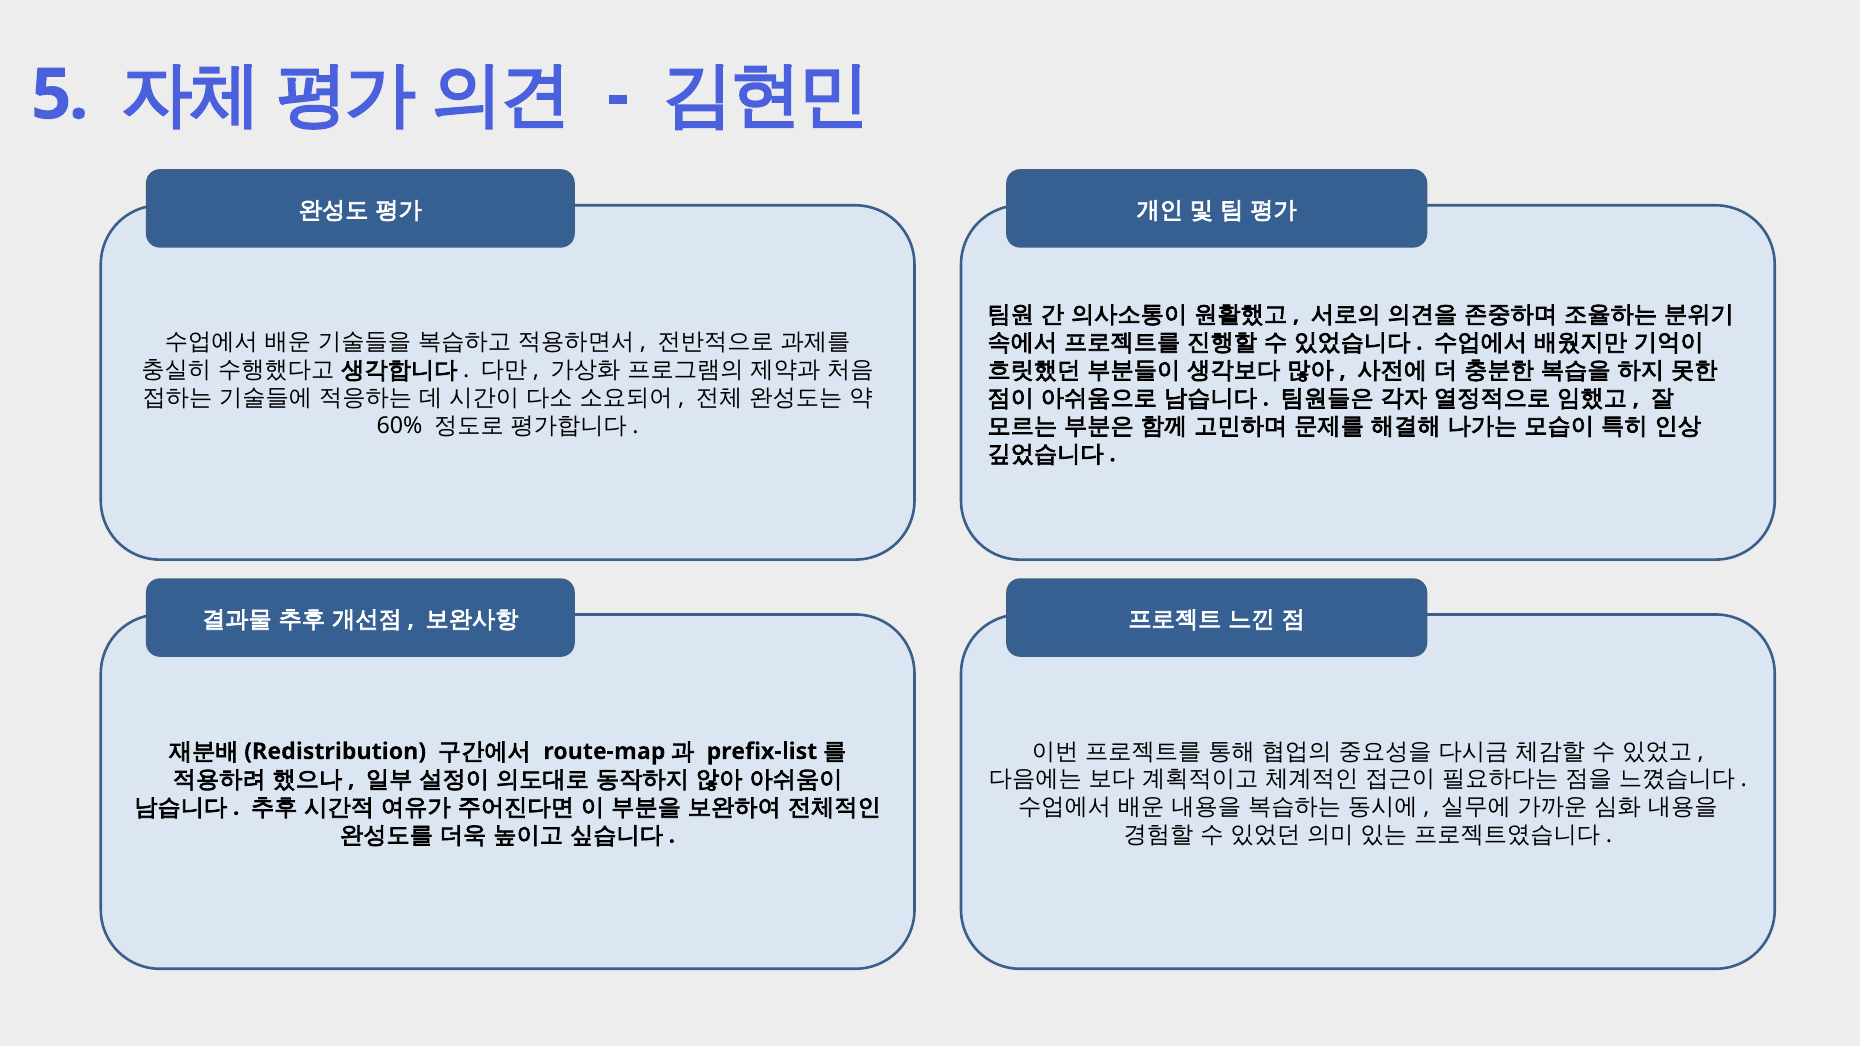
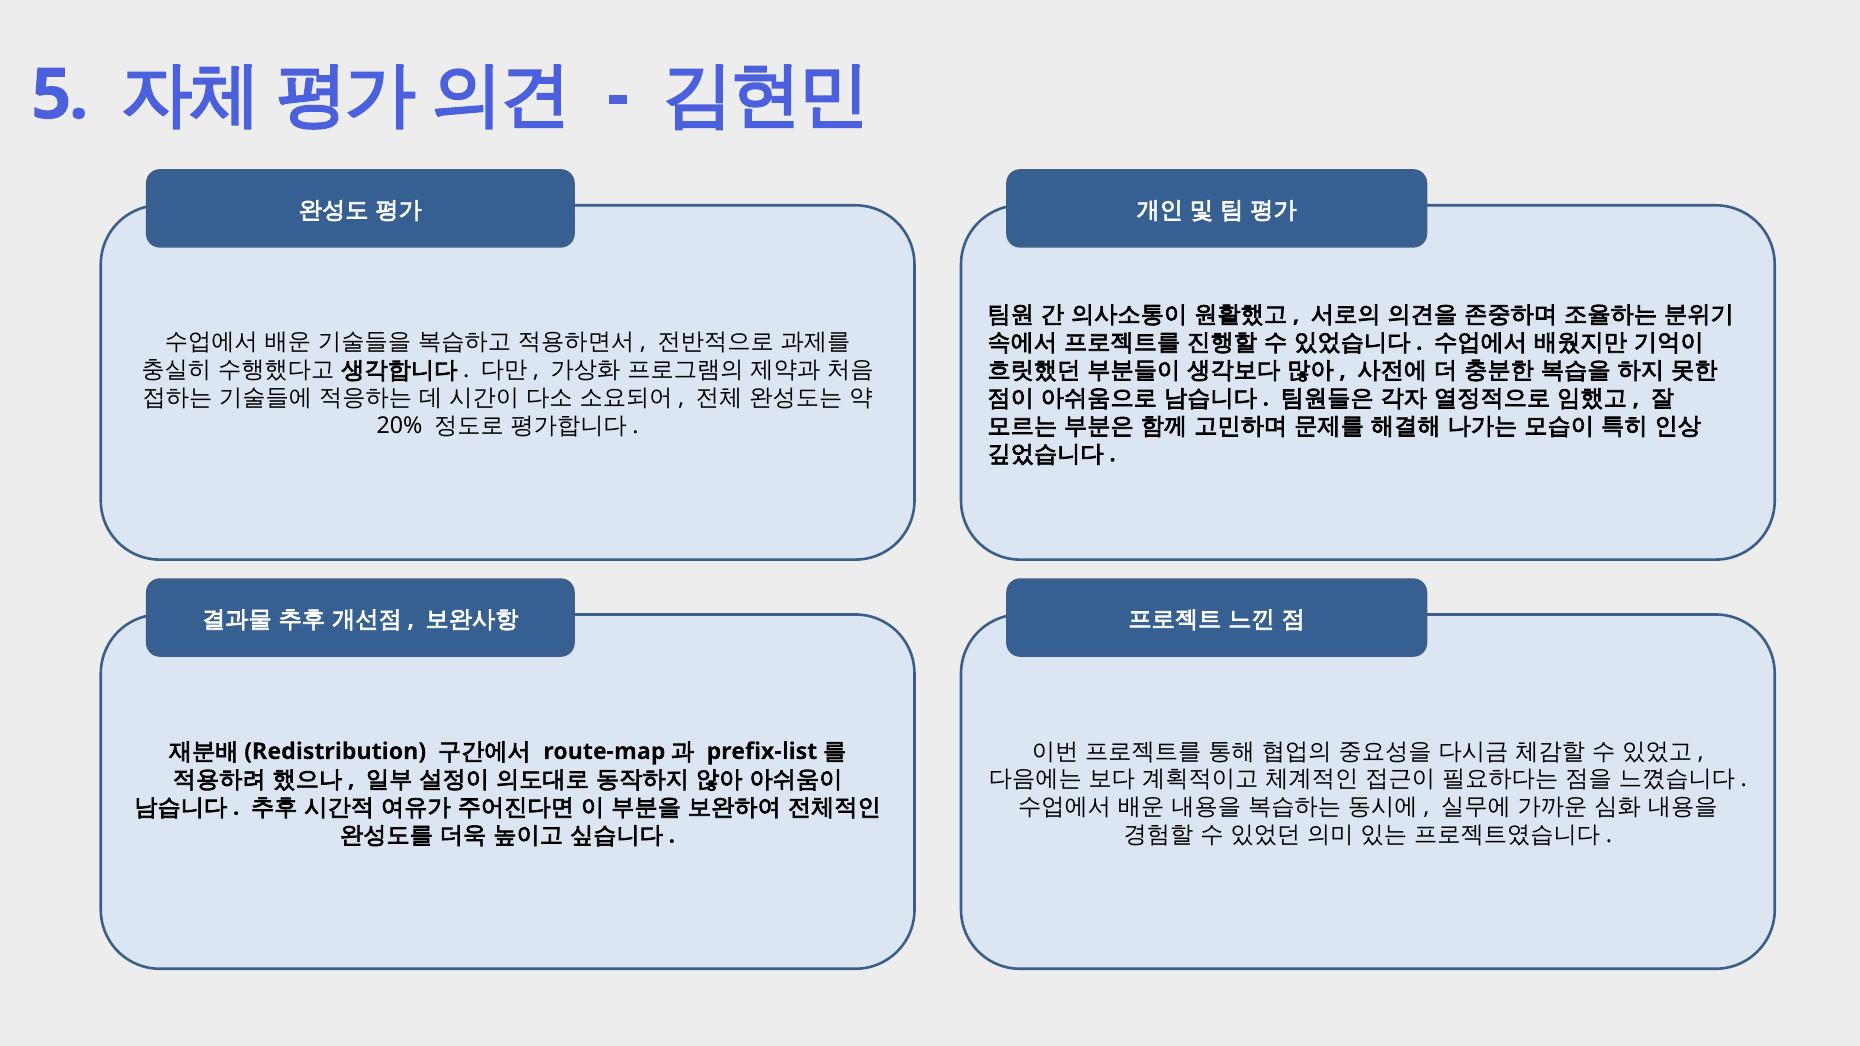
60%: 60% -> 20% (399, 426)
